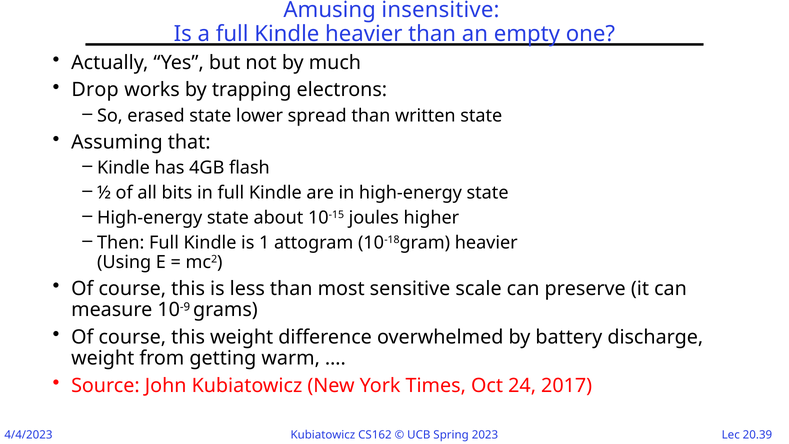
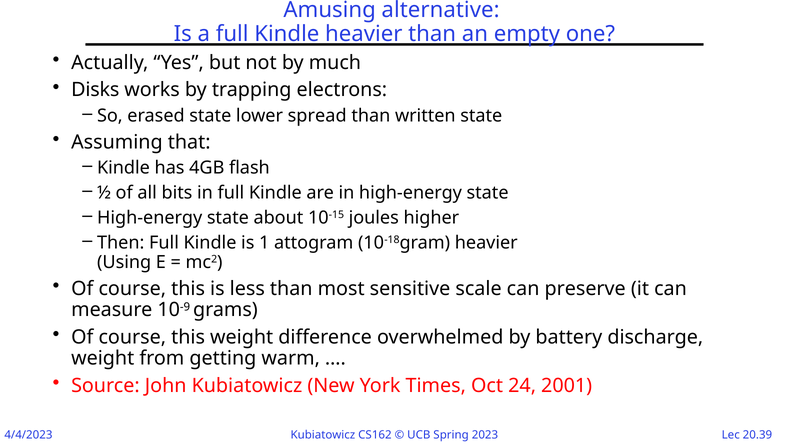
insensitive: insensitive -> alternative (441, 10)
Drop: Drop -> Disks (95, 90)
2017: 2017 -> 2001 (567, 386)
